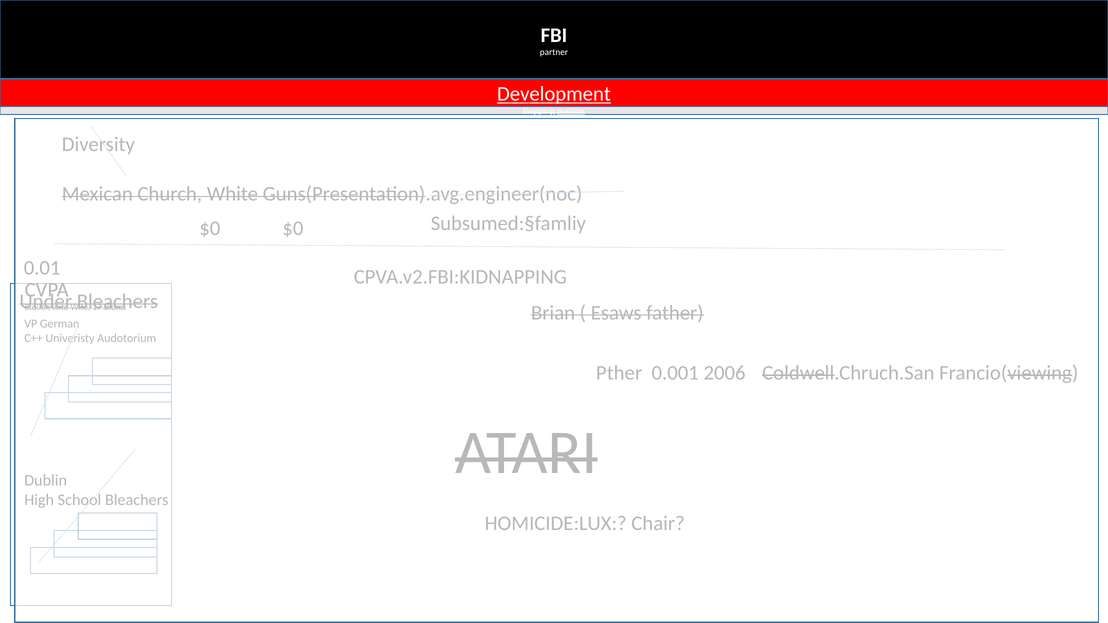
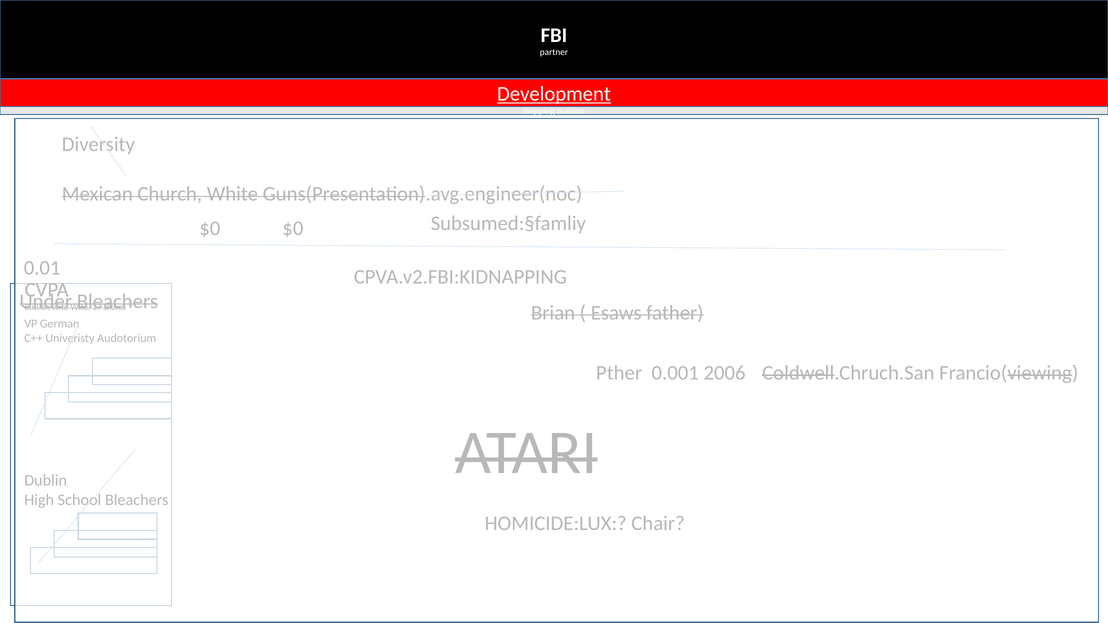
outside underline: present -> none (571, 111)
